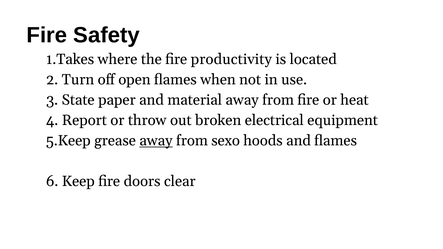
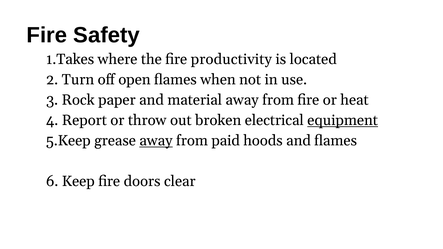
State: State -> Rock (78, 100)
equipment underline: none -> present (343, 120)
sexo: sexo -> paid (226, 141)
